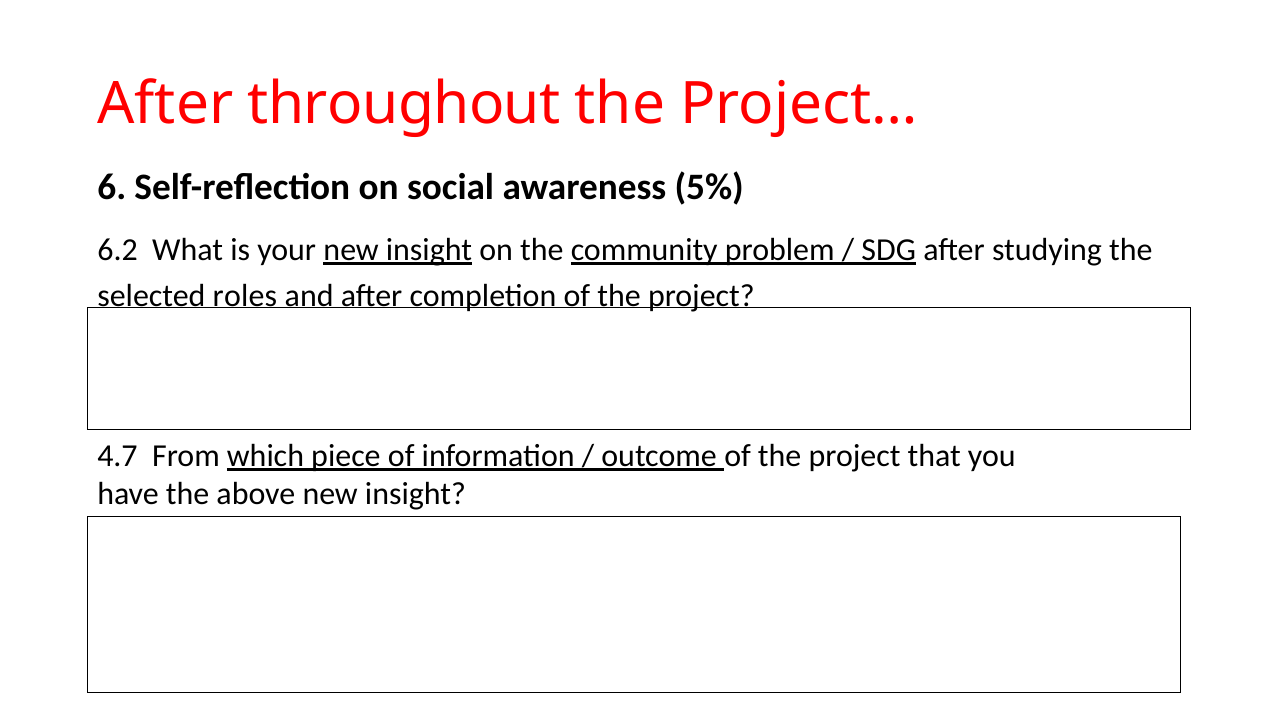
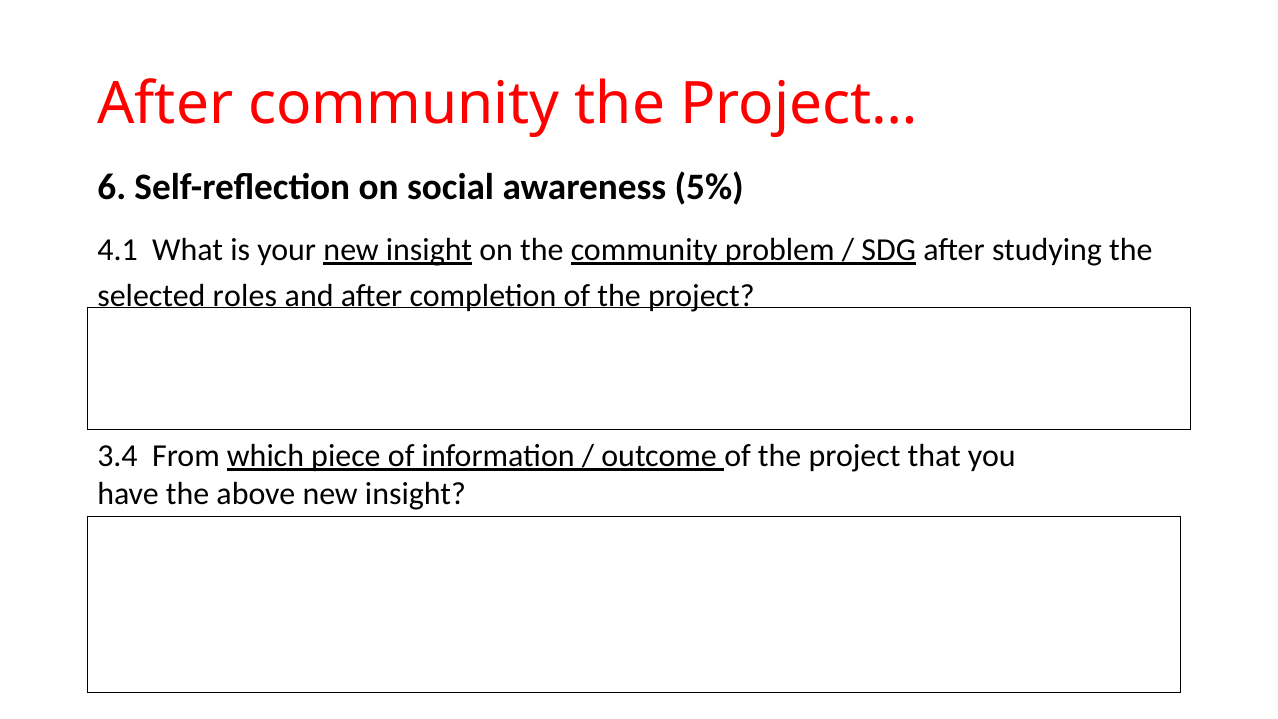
After throughout: throughout -> community (404, 104)
6.2: 6.2 -> 4.1 (118, 250)
4.7: 4.7 -> 3.4 (117, 456)
